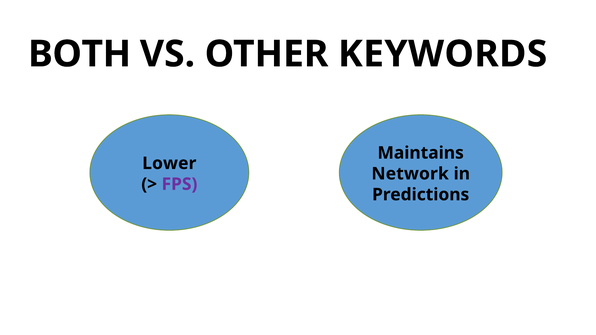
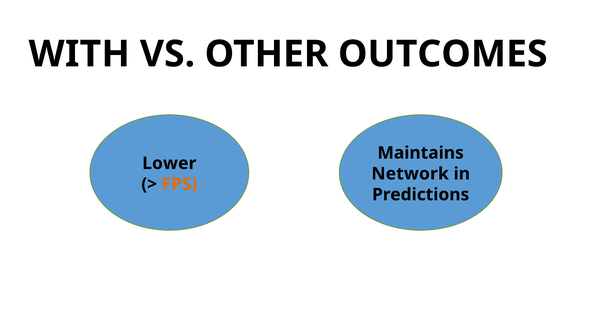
BOTH: BOTH -> WITH (79, 54)
KEYWORDS: KEYWORDS -> OUTCOMES (443, 54)
FPS colour: purple -> orange (179, 184)
